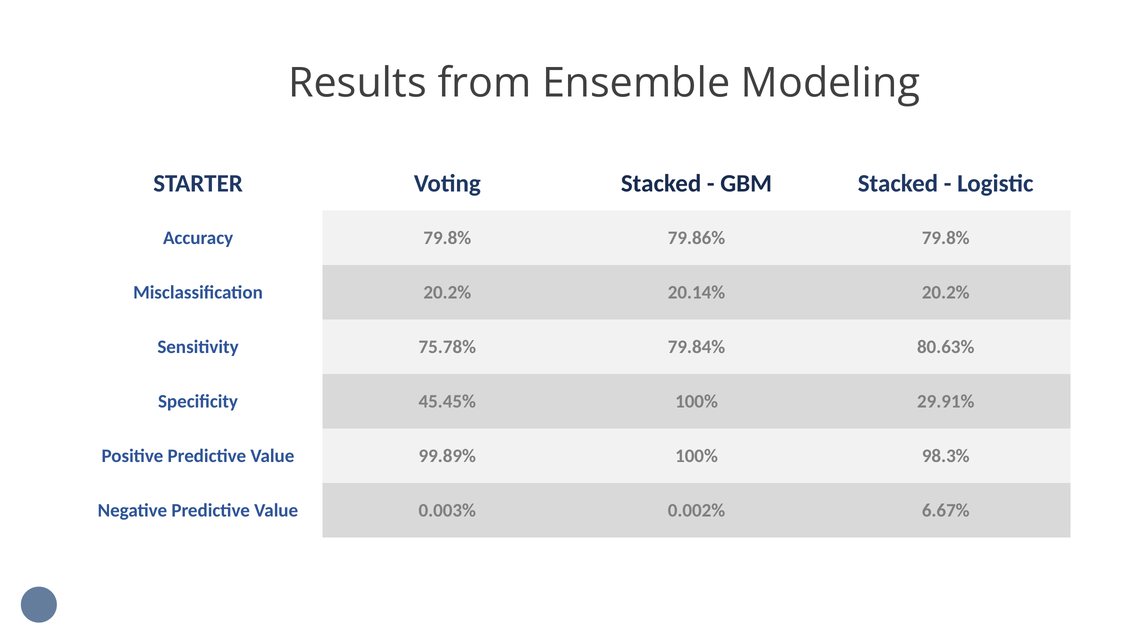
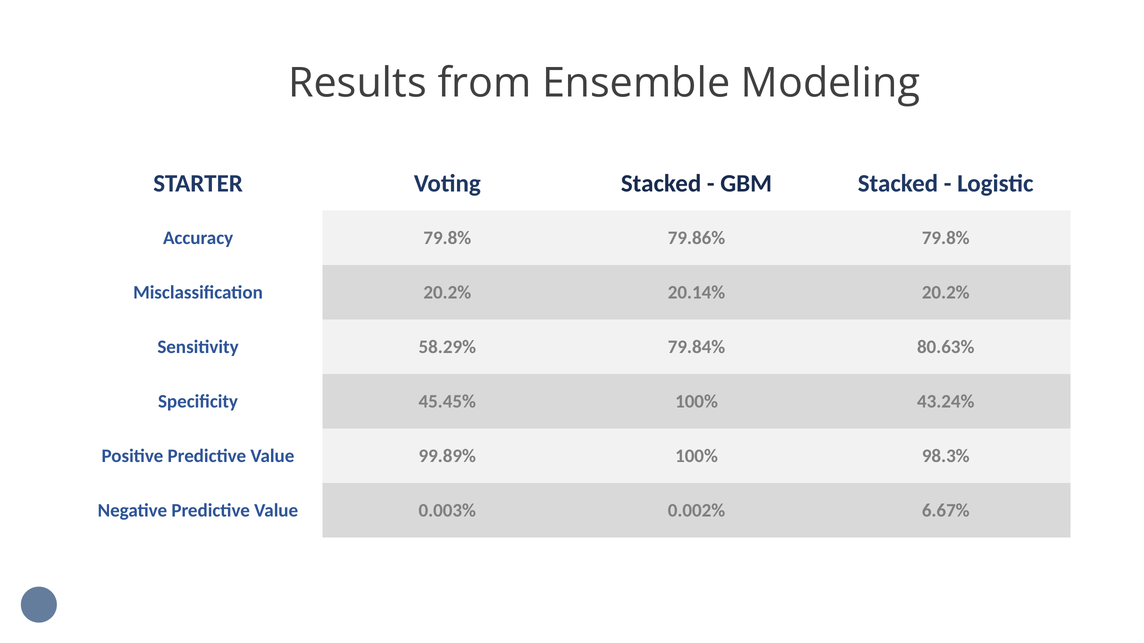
75.78%: 75.78% -> 58.29% (447, 347)
29.91%: 29.91% -> 43.24% (946, 402)
